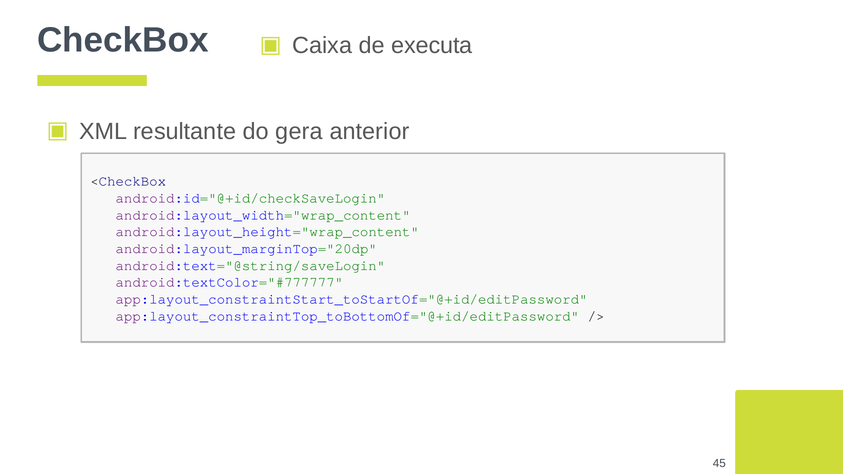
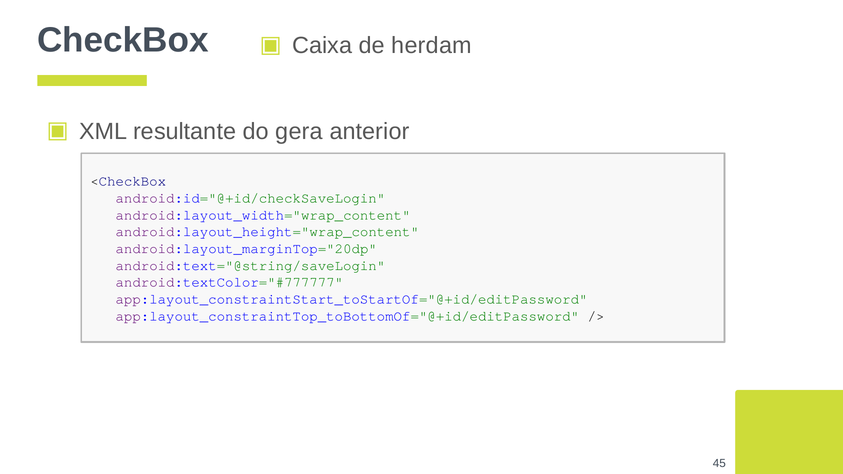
executa: executa -> herdam (432, 46)
